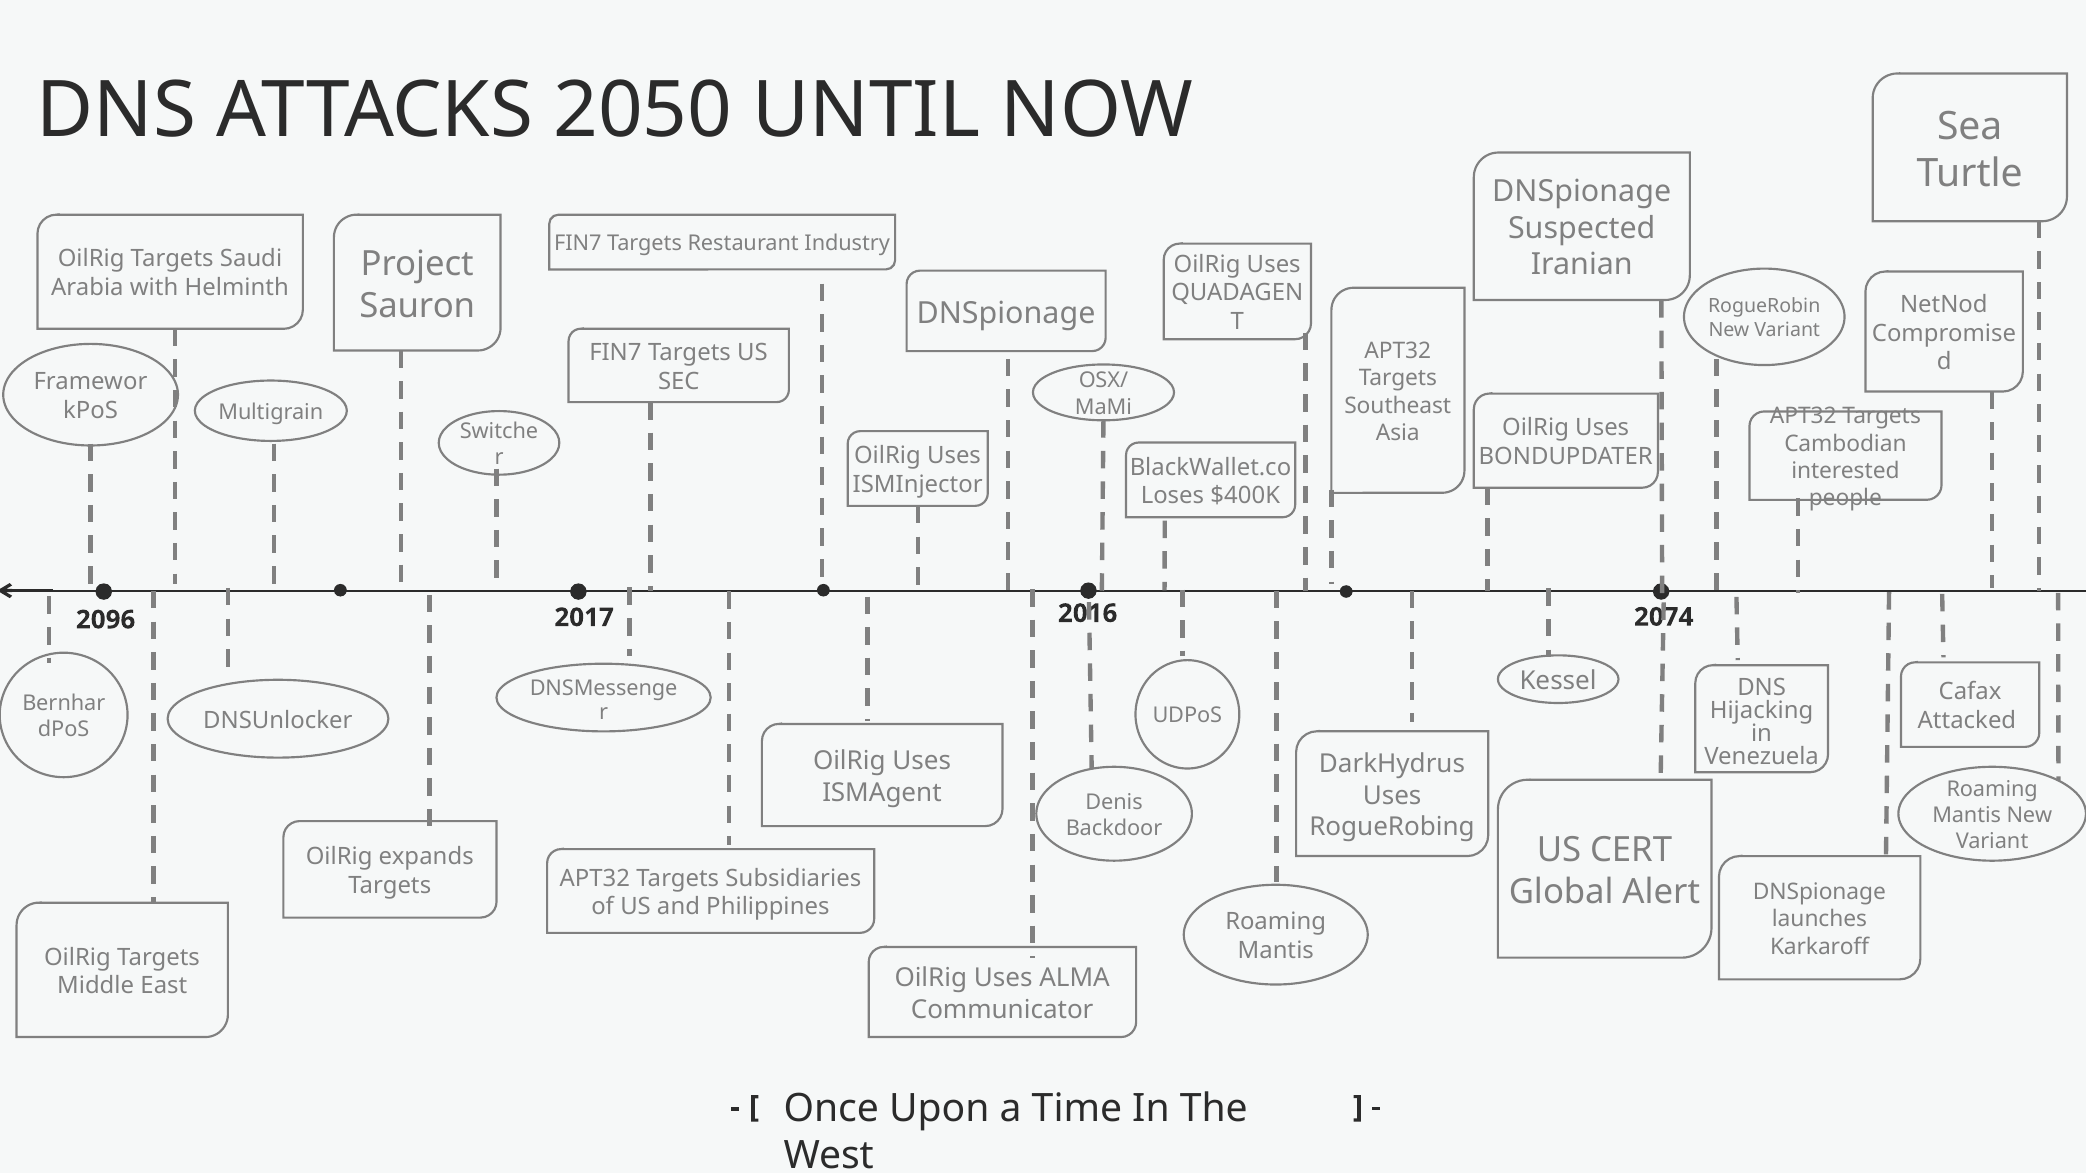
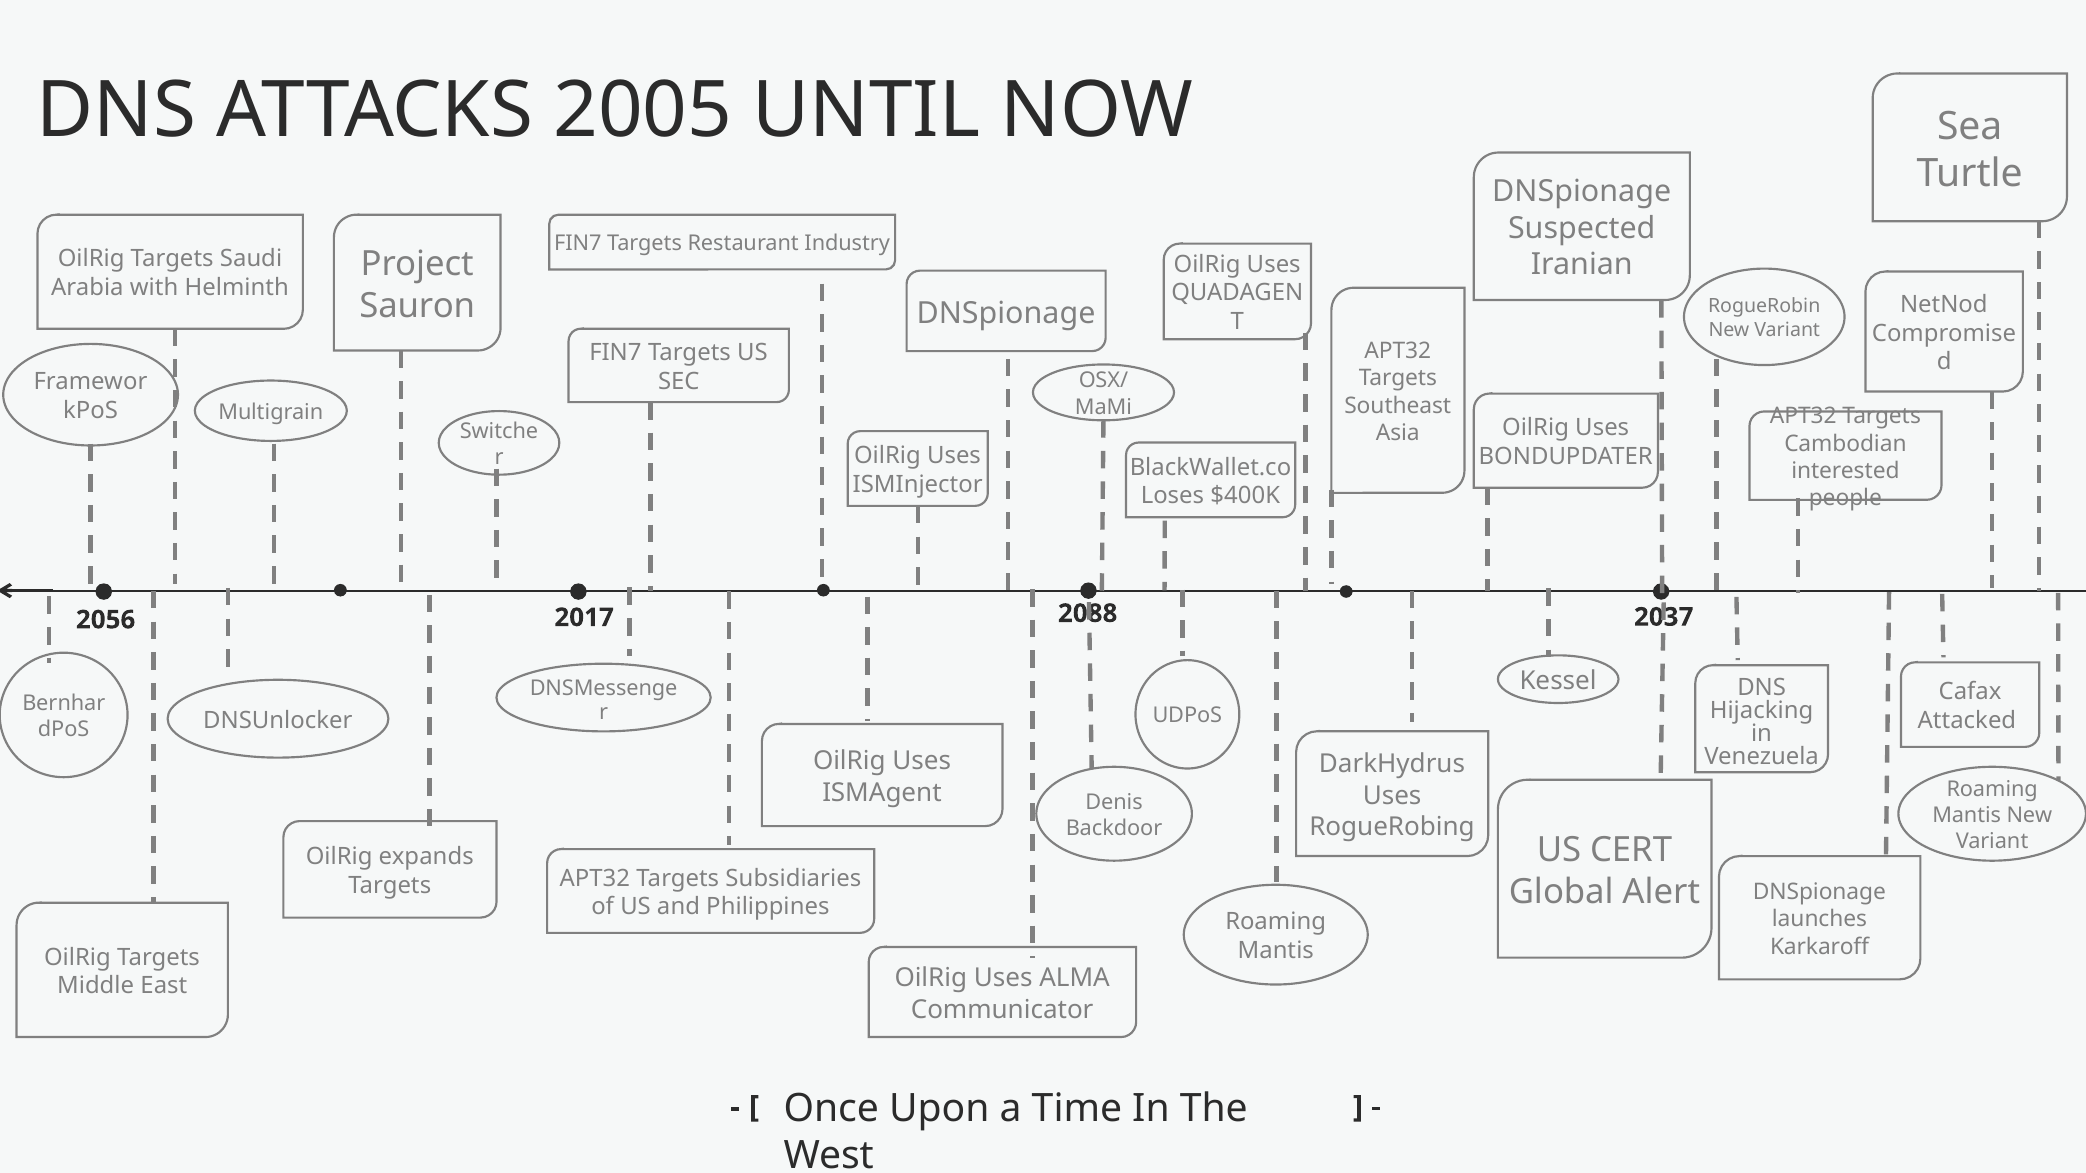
2050: 2050 -> 2005 (643, 111)
2016: 2016 -> 2088 (1088, 614)
2074: 2074 -> 2037 (1664, 617)
2096: 2096 -> 2056 (106, 620)
